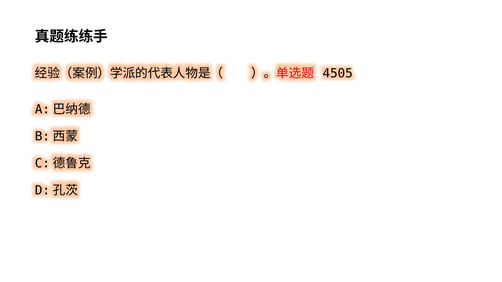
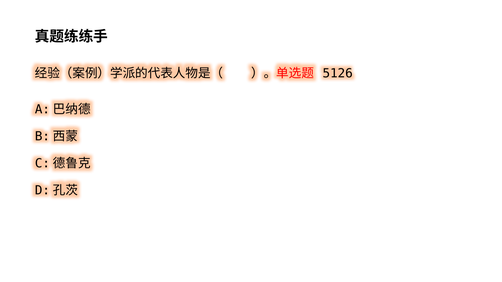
4505: 4505 -> 5126 (338, 73)
